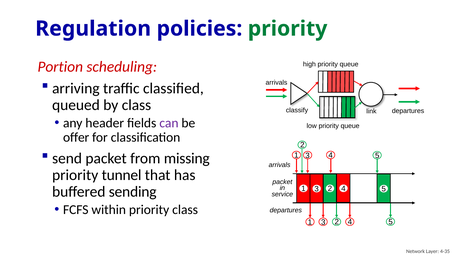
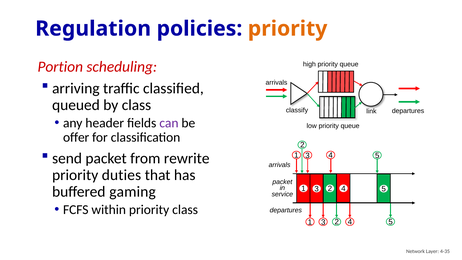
priority colour: green -> orange (288, 29)
missing: missing -> rewrite (187, 158)
tunnel: tunnel -> duties (121, 175)
sending: sending -> gaming (133, 192)
